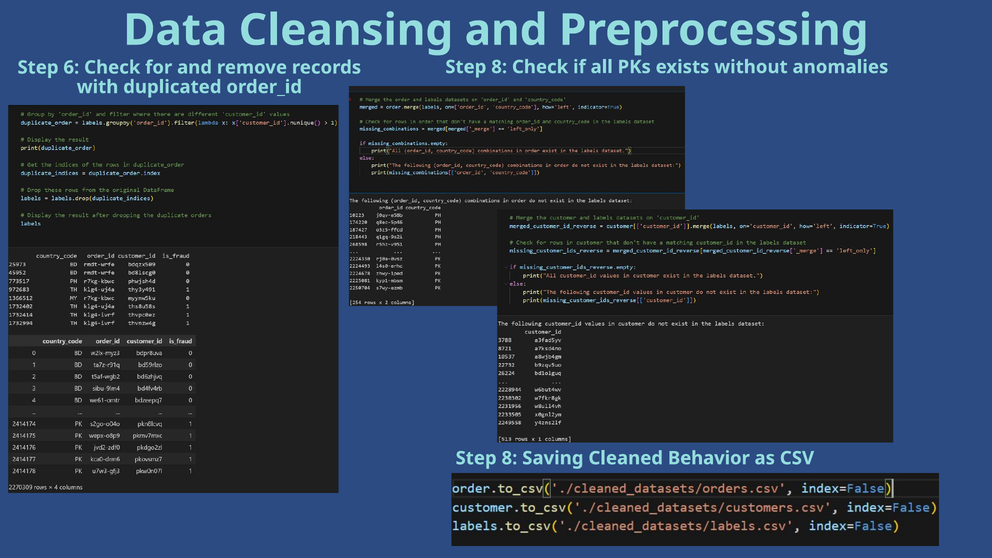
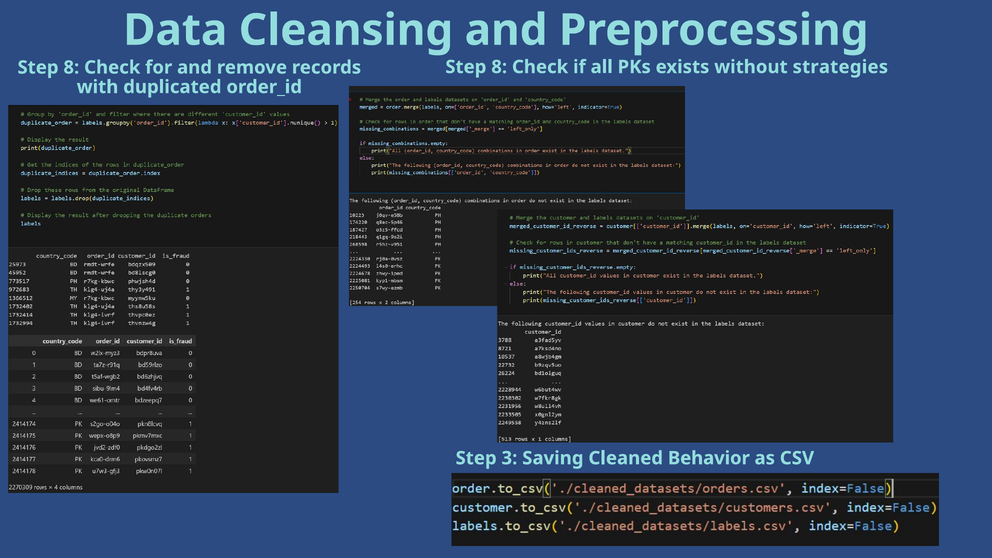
anomalies: anomalies -> strategies (840, 67)
6: 6 -> 8 (71, 67)
8: 8 -> 3 (509, 458)
